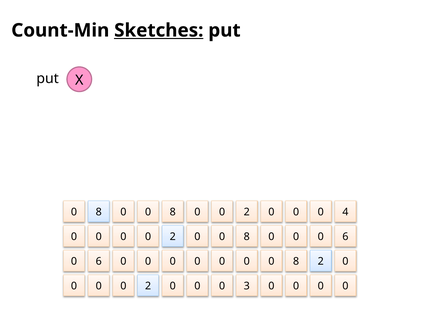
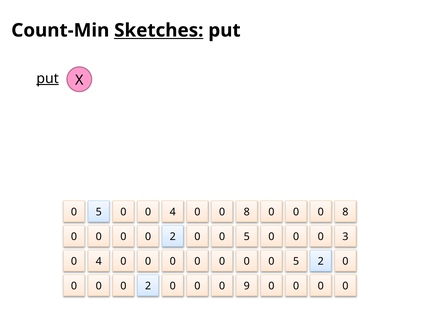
put underline: none -> present (48, 78)
8: 8 -> 5 (99, 212)
8: 8 -> 4 (173, 212)
2: 2 -> 8 (247, 212)
0 0 0 4: 4 -> 8 (345, 212)
2 0 0 8: 8 -> 5 (247, 237)
0 0 6: 6 -> 3 (345, 237)
6: 6 -> 4 (99, 262)
0 0 0 8: 8 -> 5 (296, 262)
3: 3 -> 9 (247, 286)
